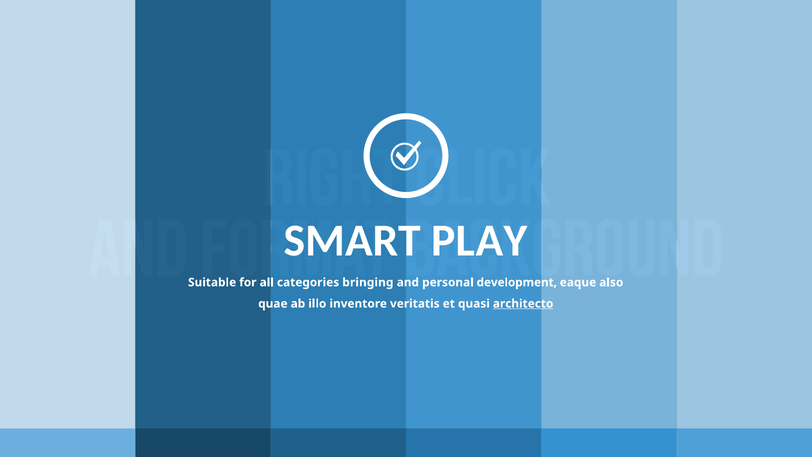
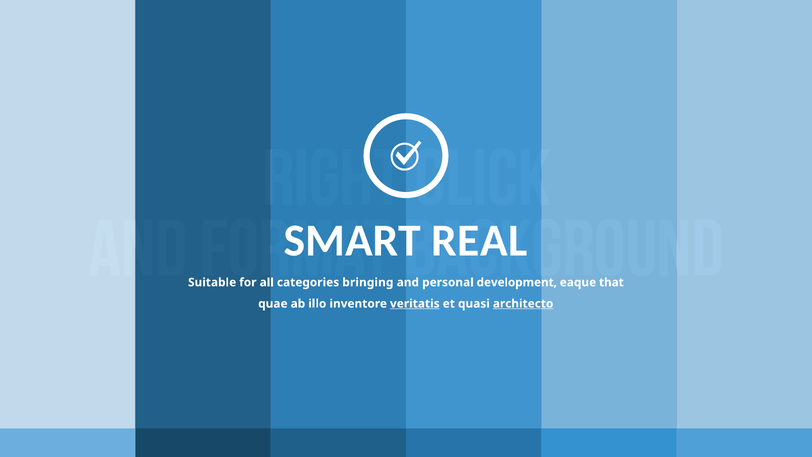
PLAY: PLAY -> REAL (479, 240)
also: also -> that (611, 282)
veritatis underline: none -> present (415, 304)
